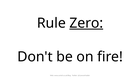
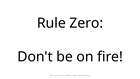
Zero underline: present -> none (86, 23)
